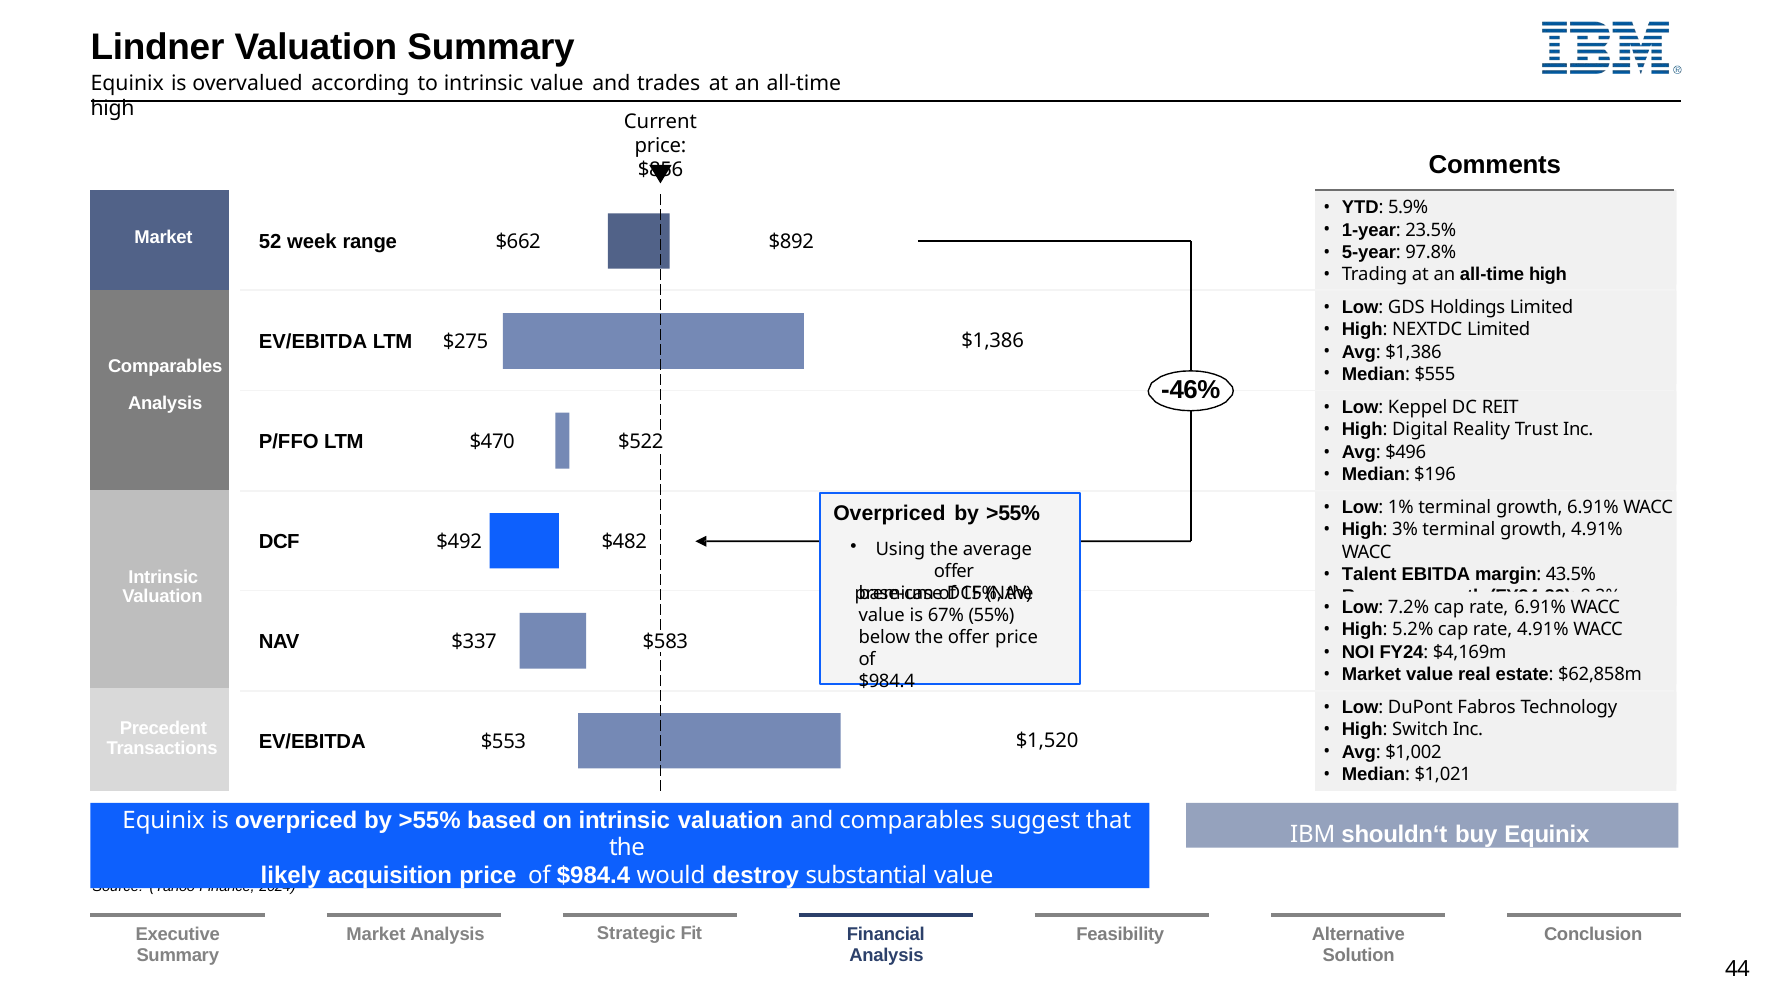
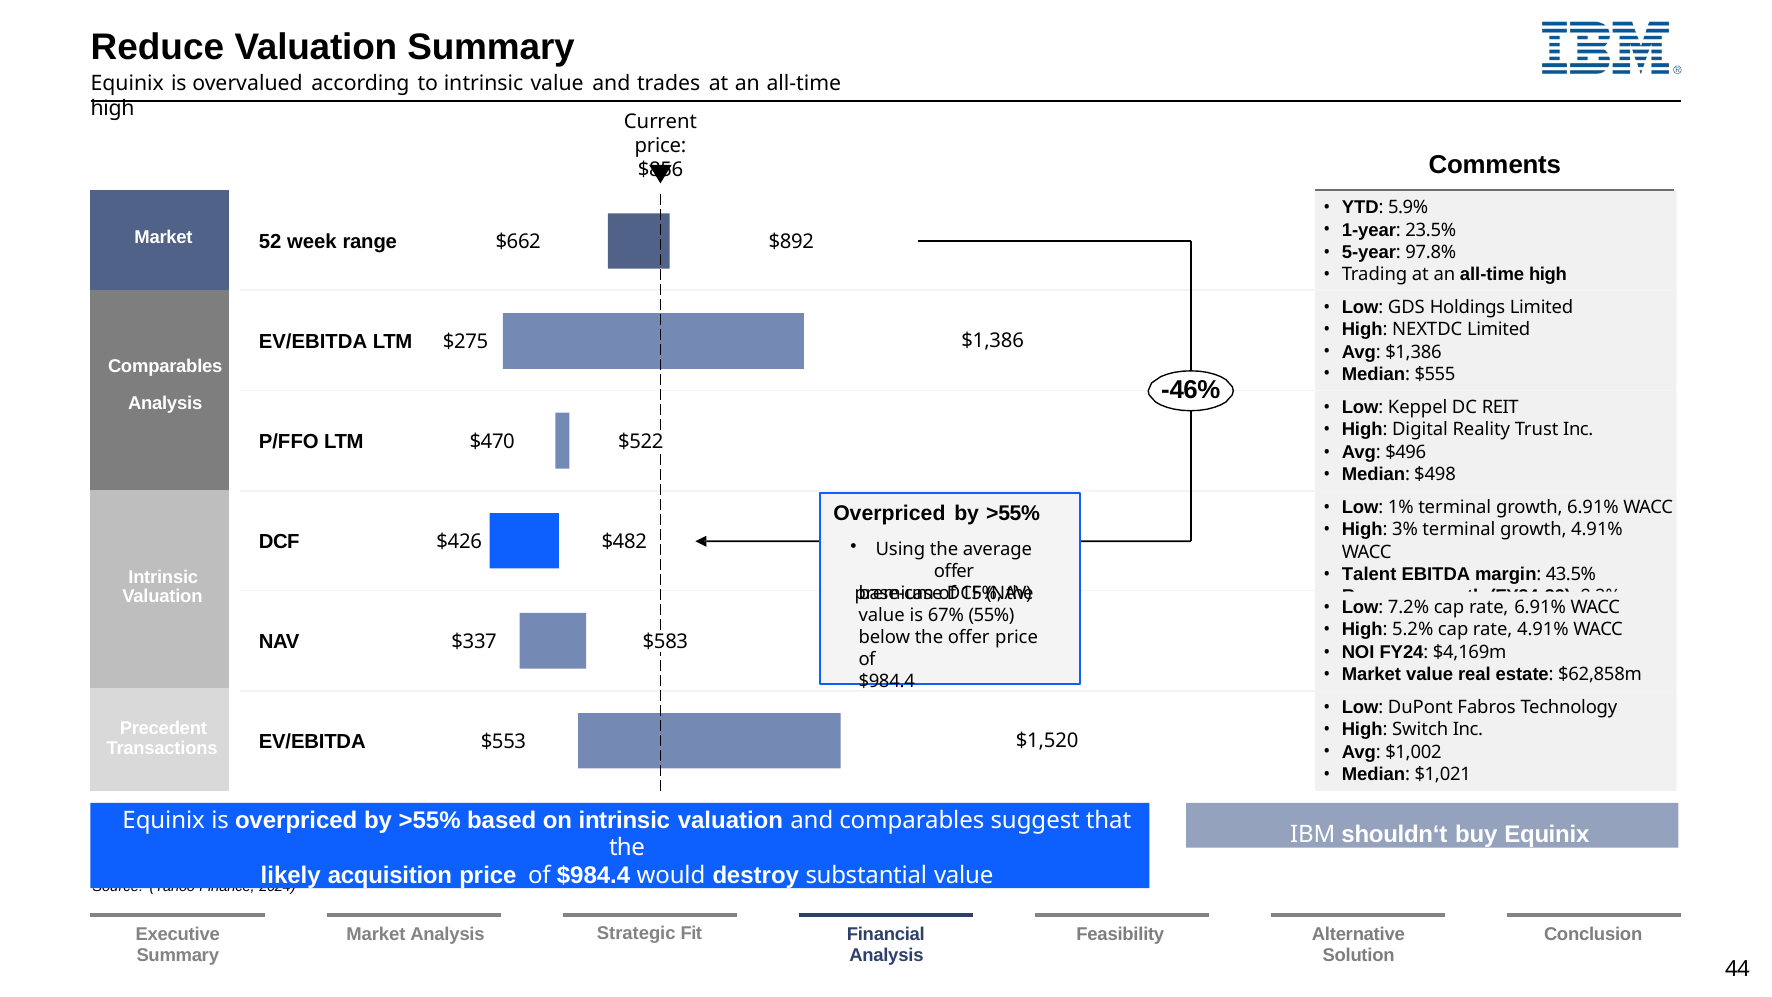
Lindner: Lindner -> Reduce (157, 47)
$196: $196 -> $498 (1435, 474)
$492: $492 -> $426 (459, 541)
